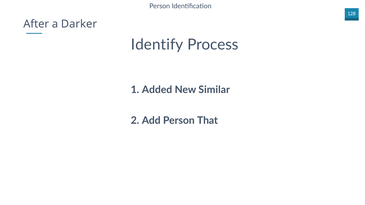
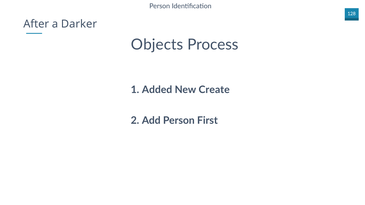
Identify: Identify -> Objects (157, 45)
Similar: Similar -> Create (214, 90)
That: That -> First (207, 121)
